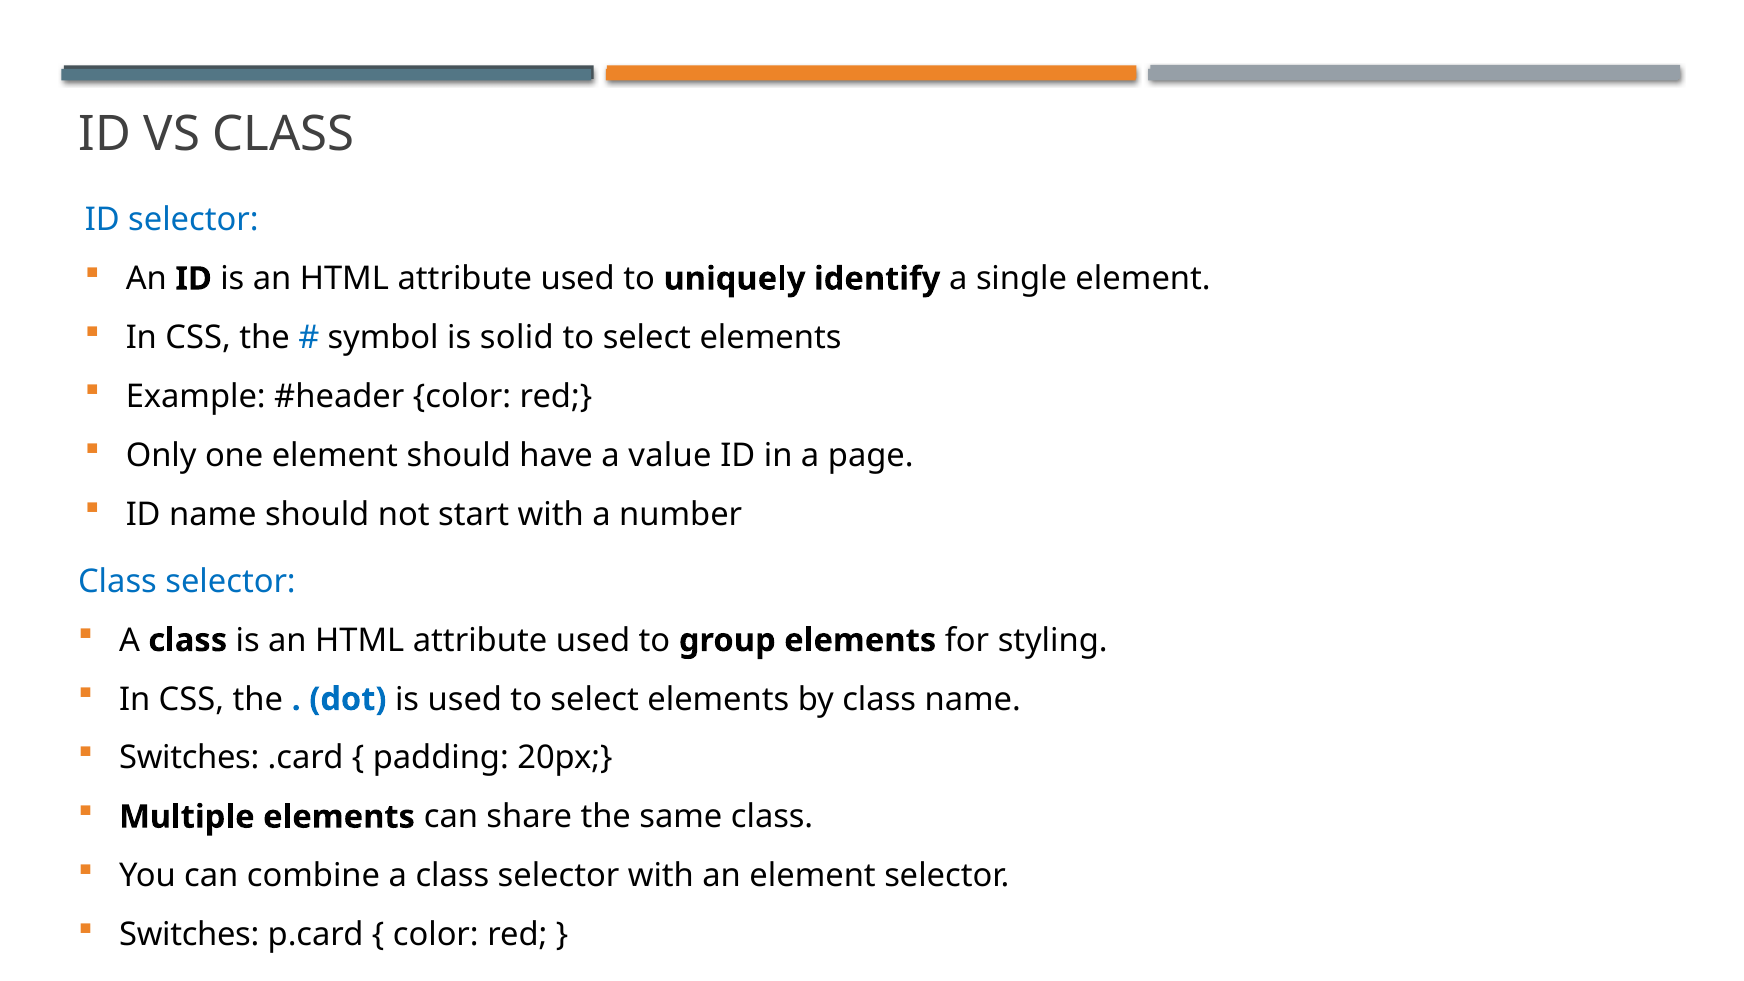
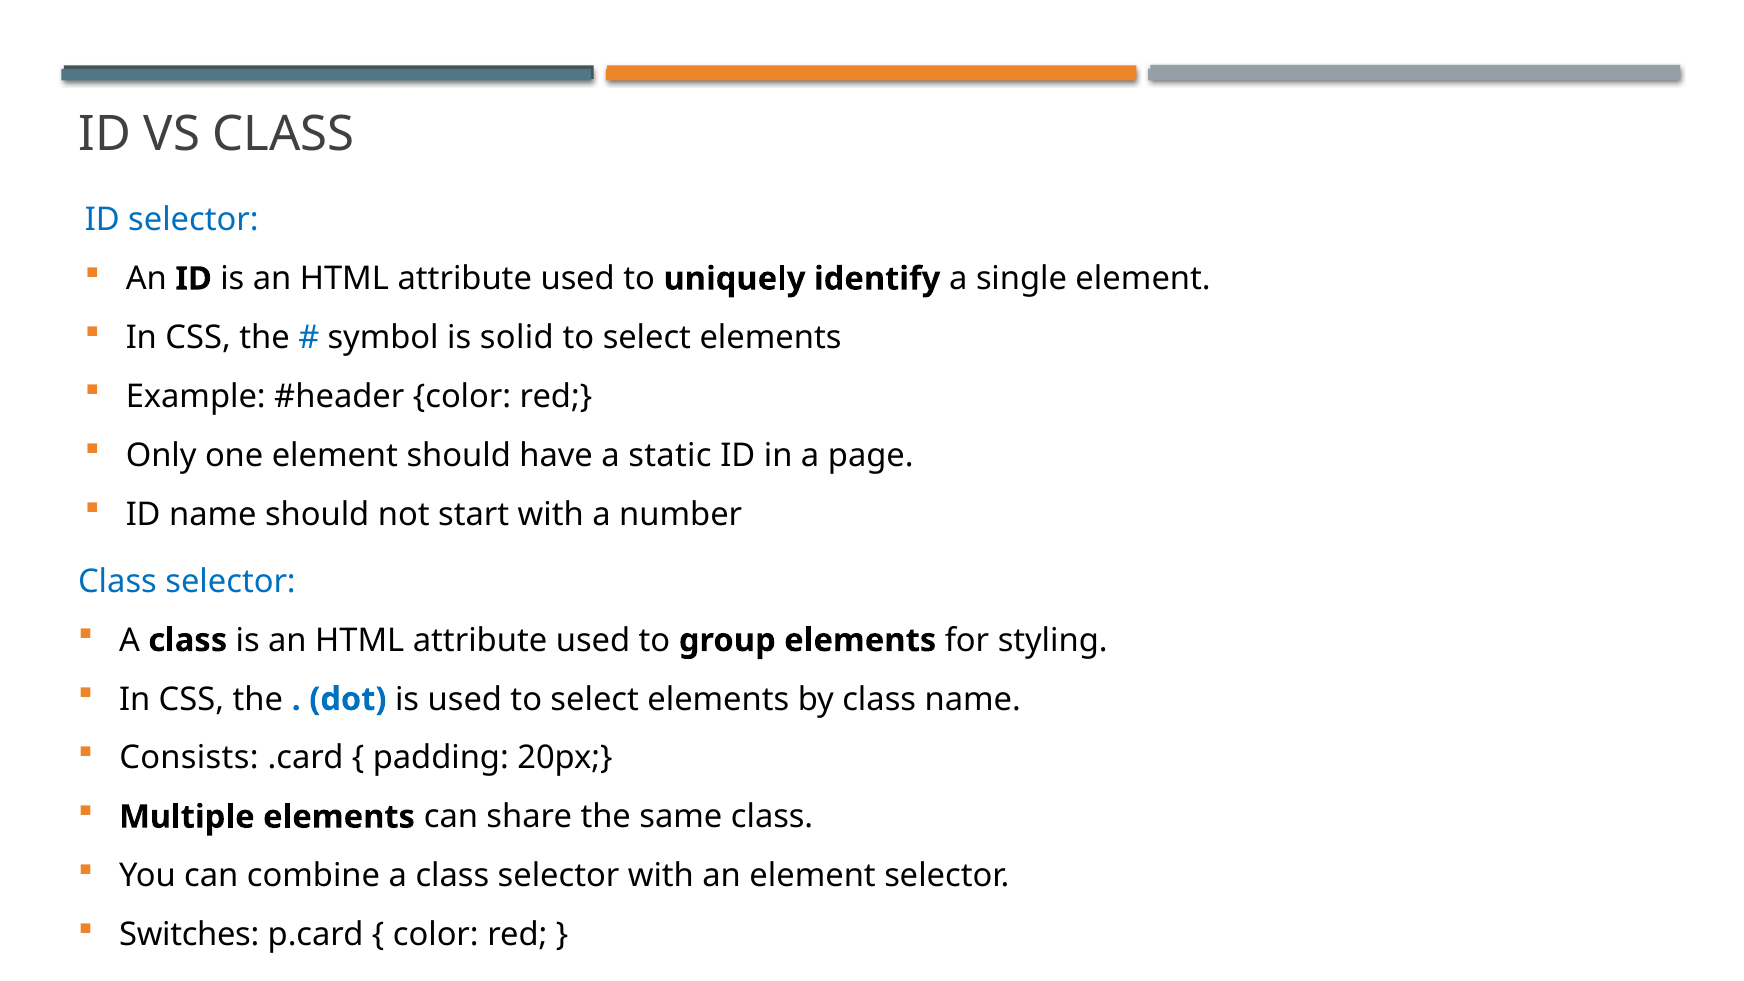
value: value -> static (670, 455)
Switches: Switches -> Consists (189, 758)
